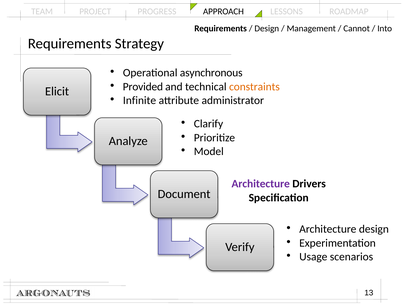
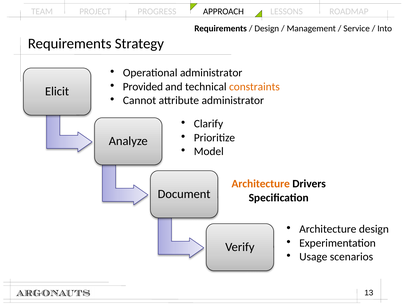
Cannot: Cannot -> Service (357, 28)
Operational asynchronous: asynchronous -> administrator (211, 73)
Infinite: Infinite -> Cannot (140, 100)
Architecture colour: purple -> orange (261, 184)
